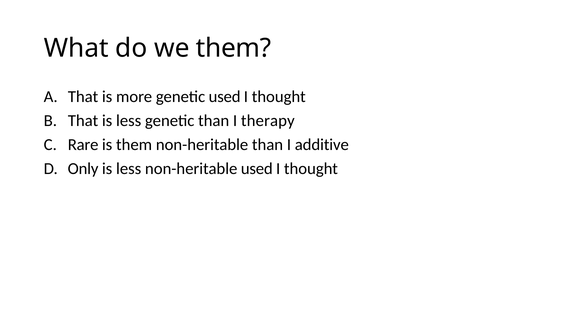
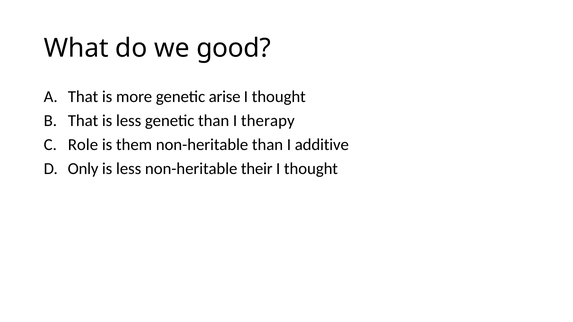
we them: them -> good (234, 48)
genetic used: used -> arise (225, 97)
Rare: Rare -> Role (83, 145)
non-heritable used: used -> their (257, 169)
